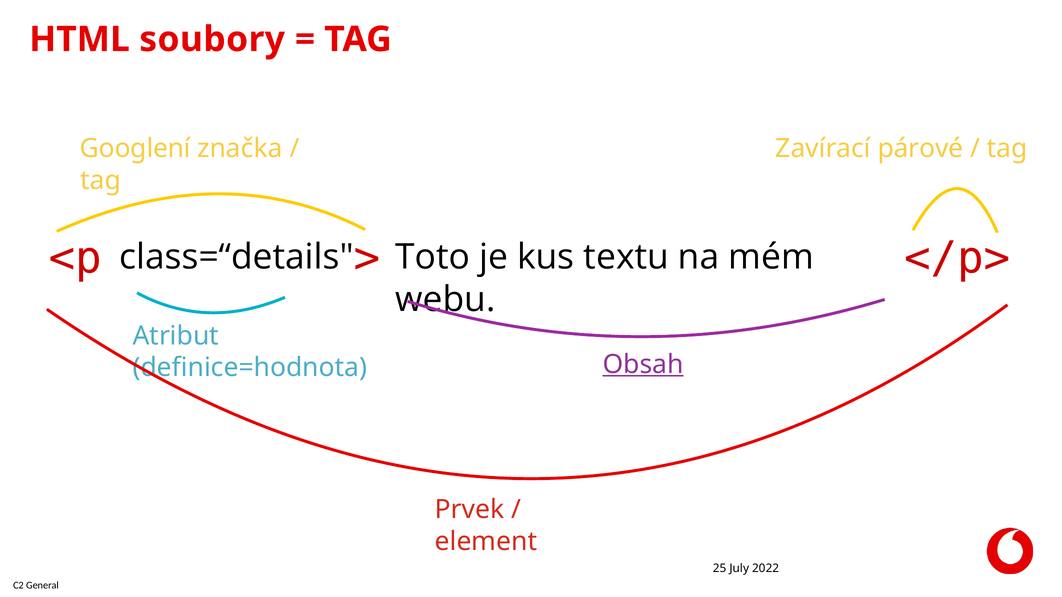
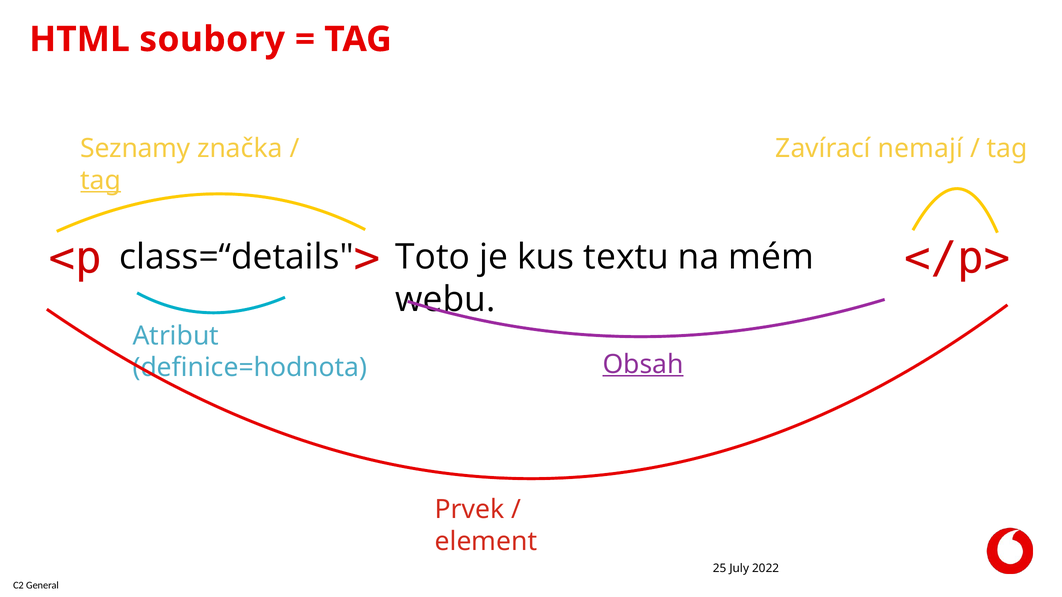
Googlení: Googlení -> Seznamy (135, 149)
párové: párové -> nemají (920, 149)
tag underline: none -> present (101, 180)
